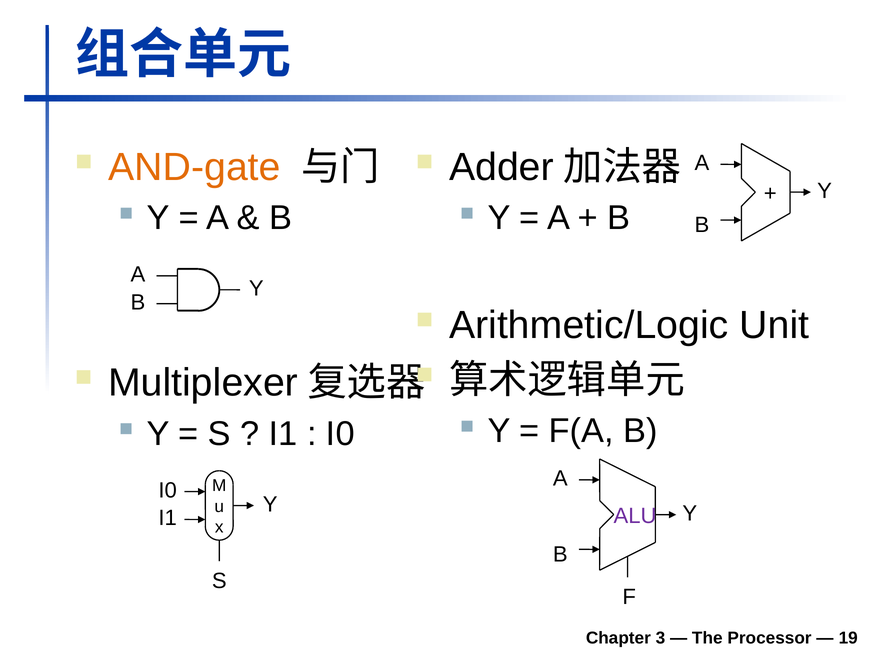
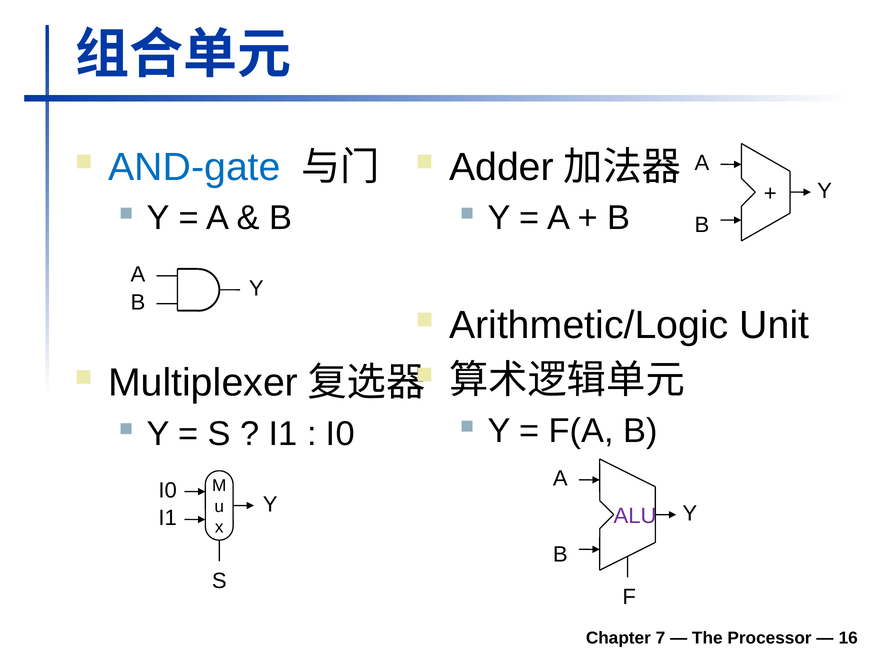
AND-gate colour: orange -> blue (194, 167)
3: 3 -> 7 (660, 638)
19: 19 -> 16 (848, 638)
